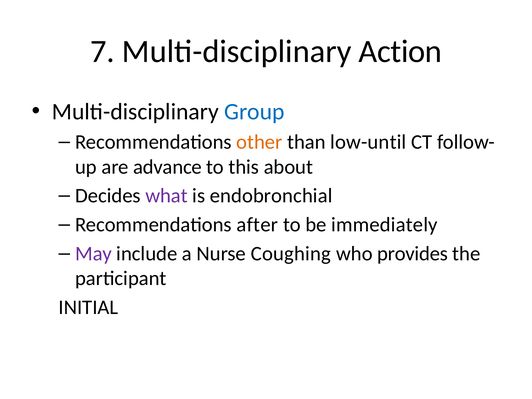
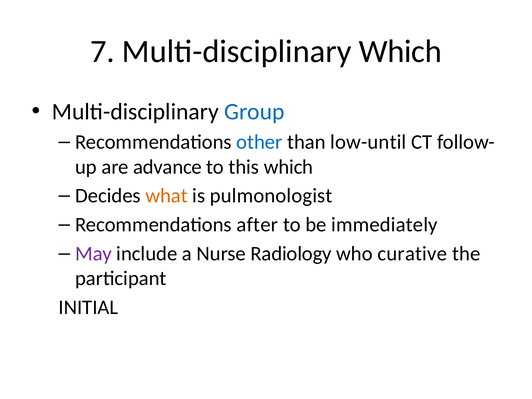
Multi-disciplinary Action: Action -> Which (400, 51)
other colour: orange -> blue (259, 142)
this about: about -> which (288, 167)
what colour: purple -> orange (167, 196)
endobronchial: endobronchial -> pulmonologist (271, 196)
Coughing: Coughing -> Radiology (291, 254)
provides: provides -> curative (412, 254)
